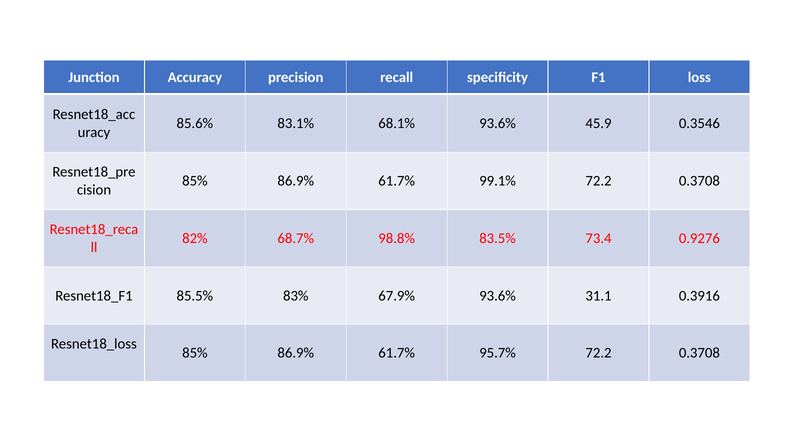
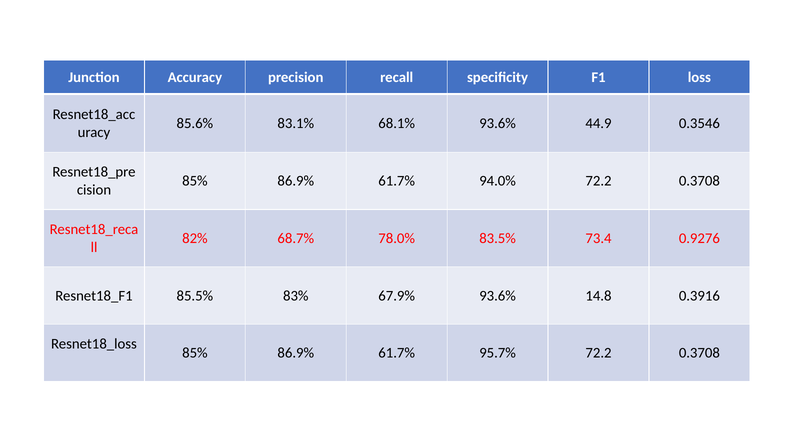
45.9: 45.9 -> 44.9 (598, 123)
99.1%: 99.1% -> 94.0% (498, 181)
98.8%: 98.8% -> 78.0% (397, 238)
31.1: 31.1 -> 14.8 (598, 295)
